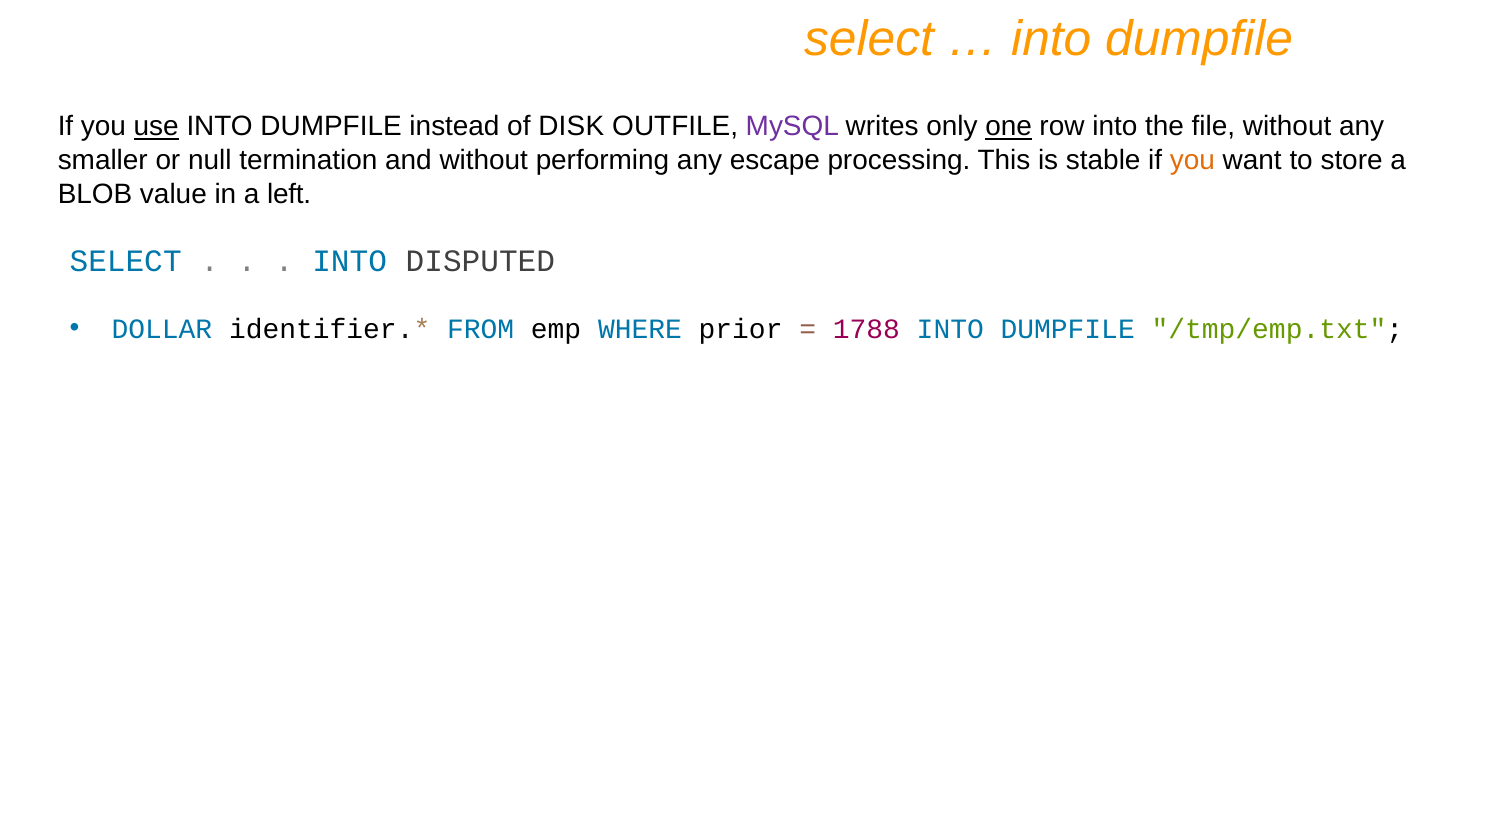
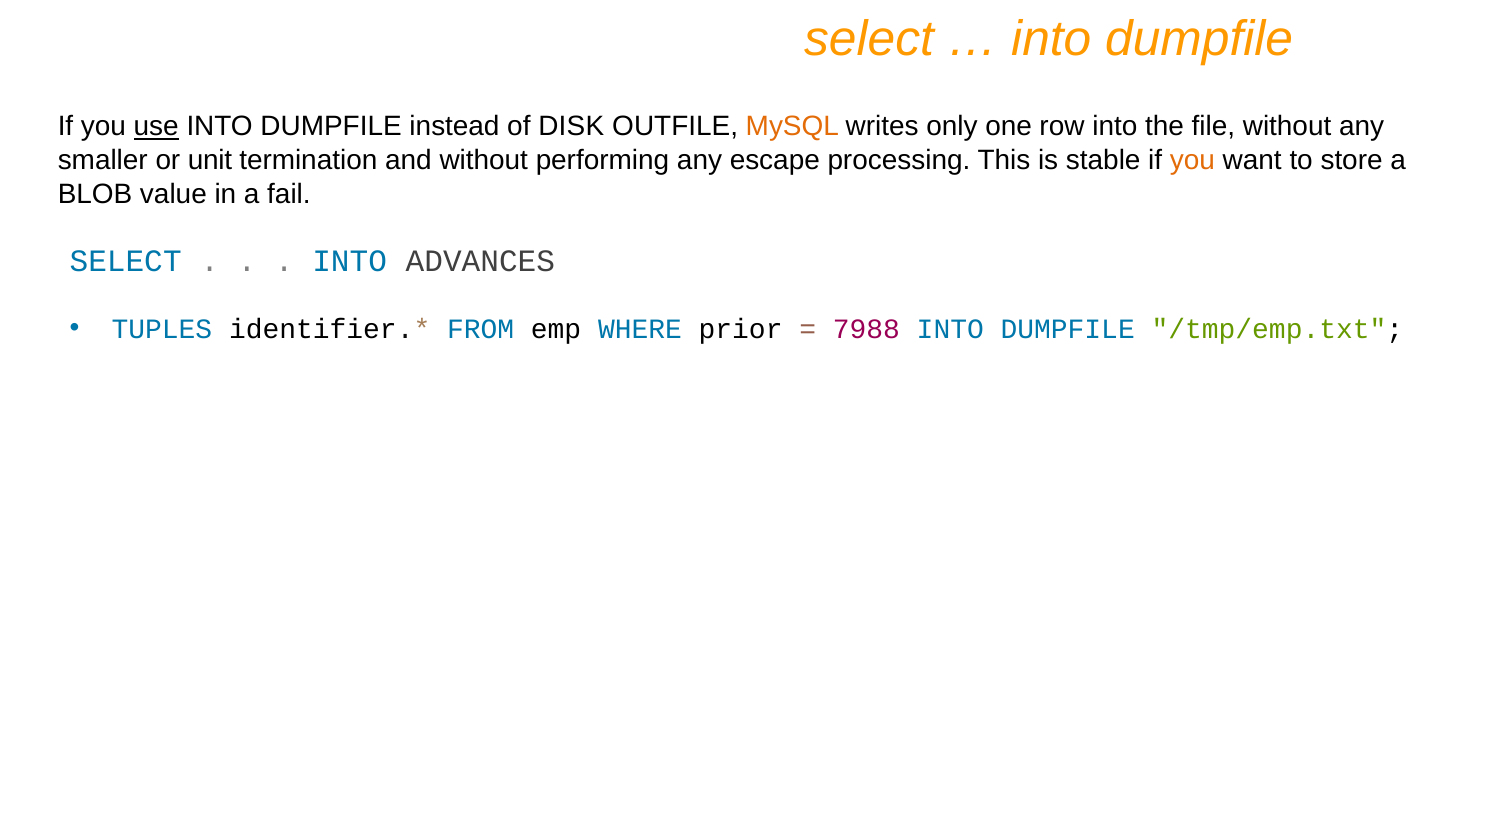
MySQL colour: purple -> orange (792, 127)
one underline: present -> none (1009, 127)
null: null -> unit (210, 160)
left: left -> fail (289, 194)
DISPUTED: DISPUTED -> ADVANCES (480, 261)
DOLLAR: DOLLAR -> TUPLES (162, 329)
1788: 1788 -> 7988 (866, 329)
